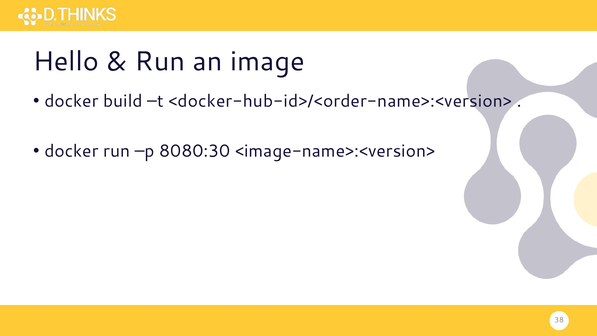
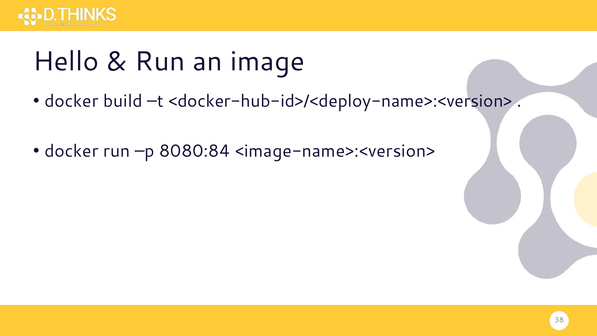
<docker-hub-id>/<order-name>:<version>: <docker-hub-id>/<order-name>:<version> -> <docker-hub-id>/<deploy-name>:<version> (340, 101)
8080:30: 8080:30 -> 8080:84 (195, 151)
